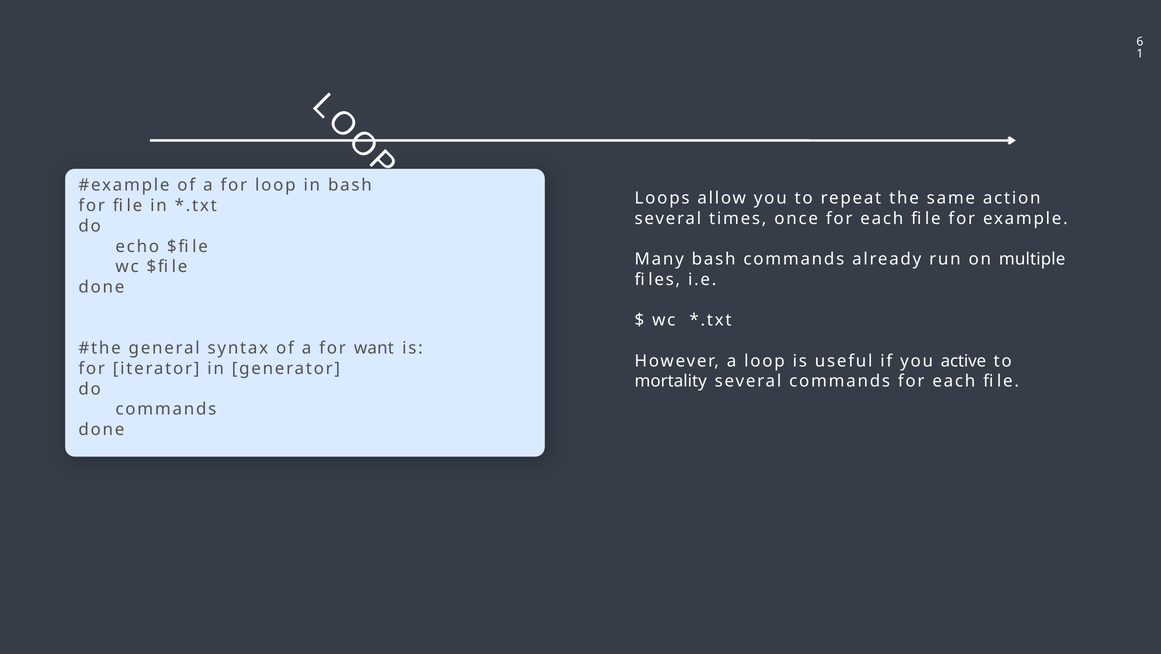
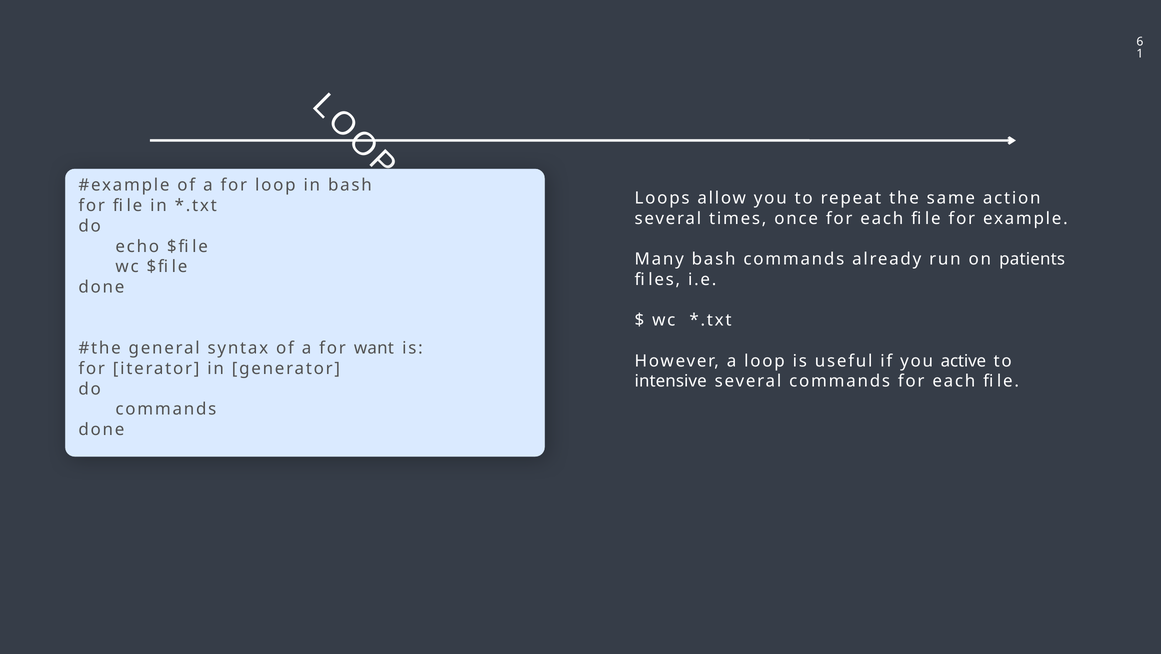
multiple: multiple -> patients (1032, 259)
mortality: mortality -> intensive (671, 381)
